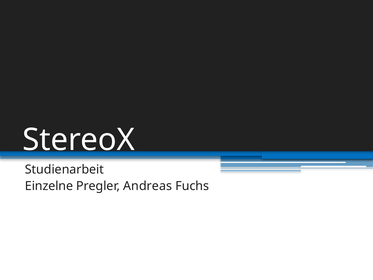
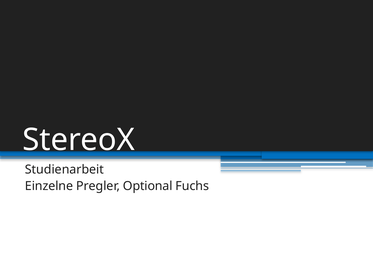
Andreas: Andreas -> Optional (148, 186)
